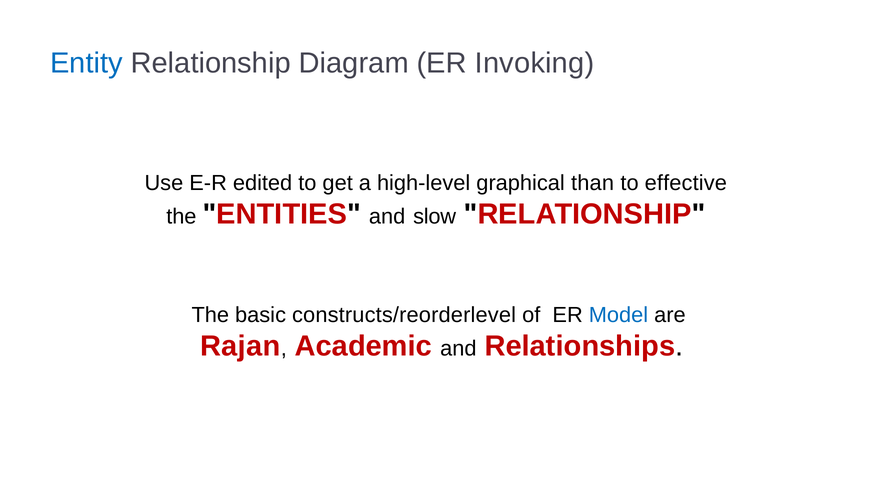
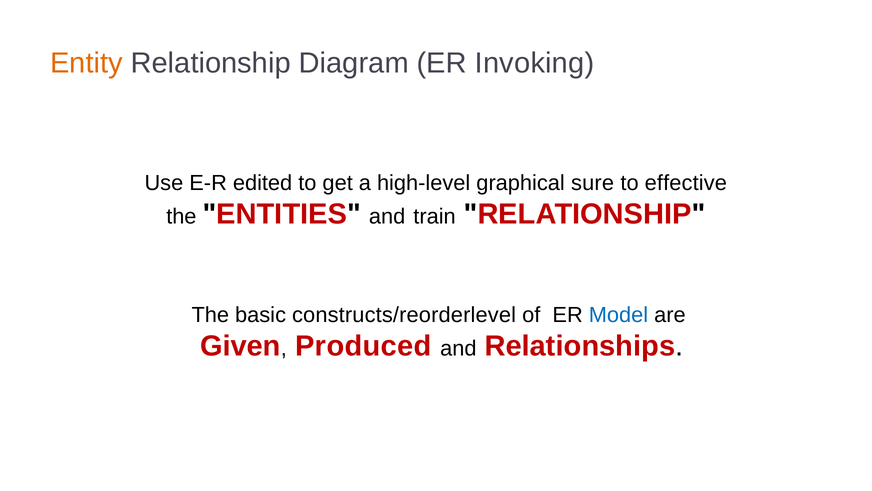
Entity colour: blue -> orange (86, 63)
than: than -> sure (593, 183)
slow: slow -> train (435, 216)
Rajan: Rajan -> Given (240, 346)
Academic: Academic -> Produced (363, 346)
